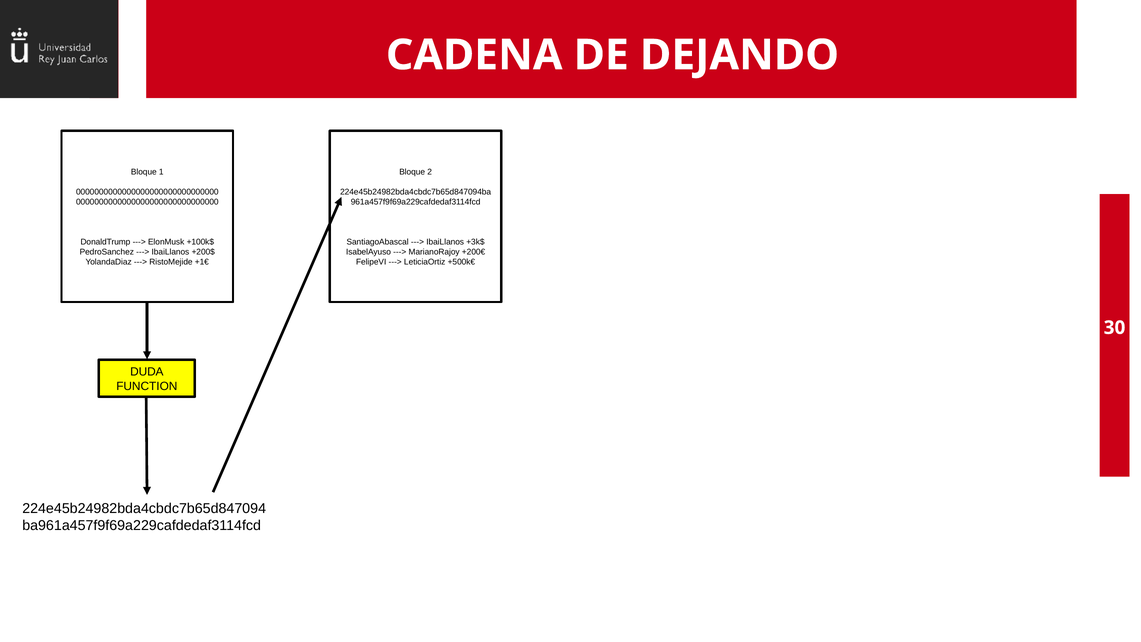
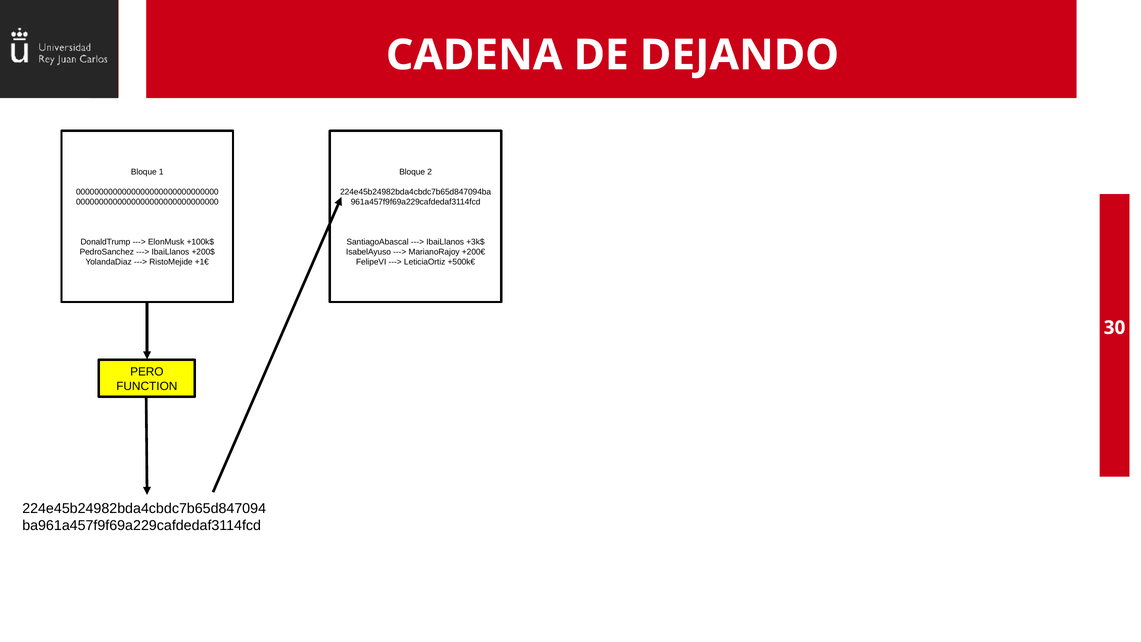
DUDA: DUDA -> PERO (147, 372)
